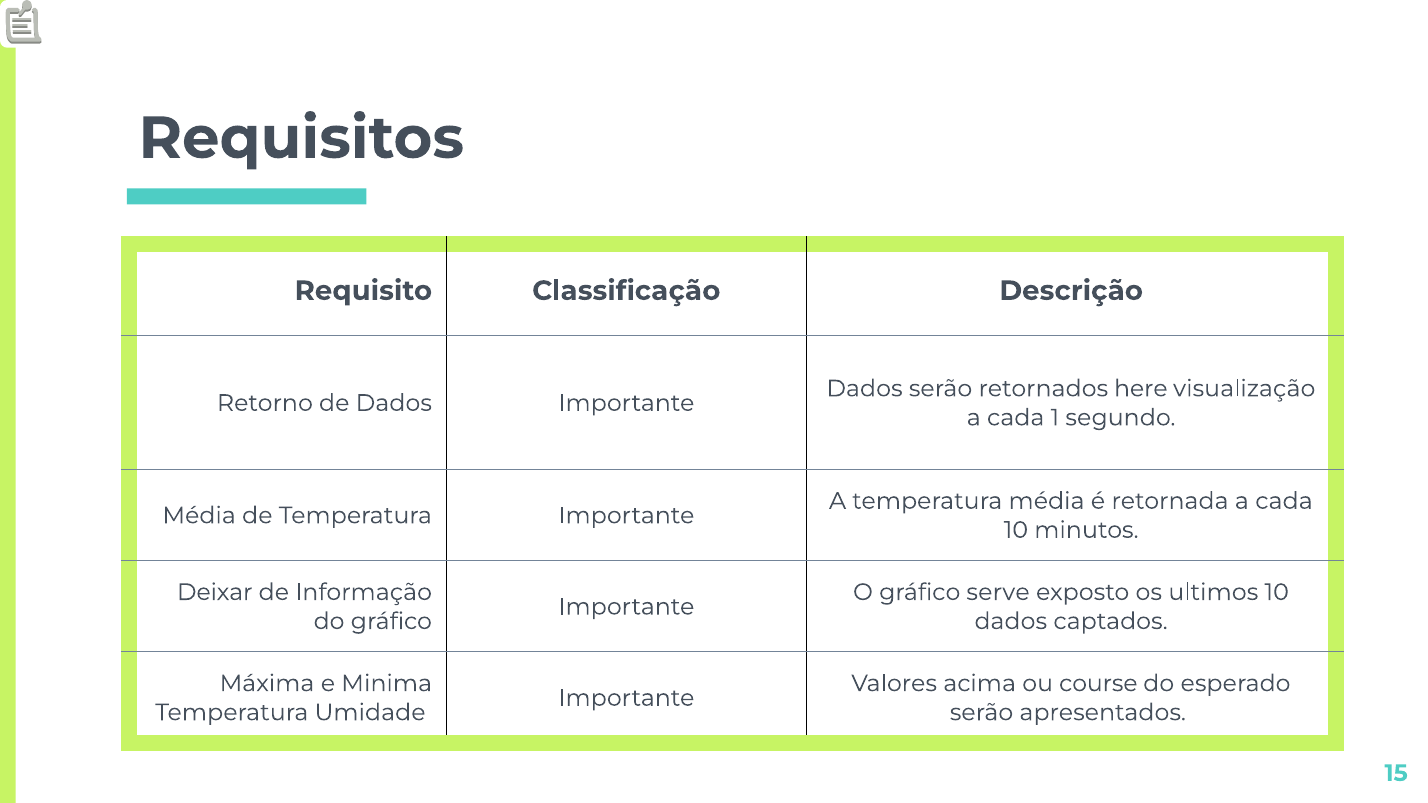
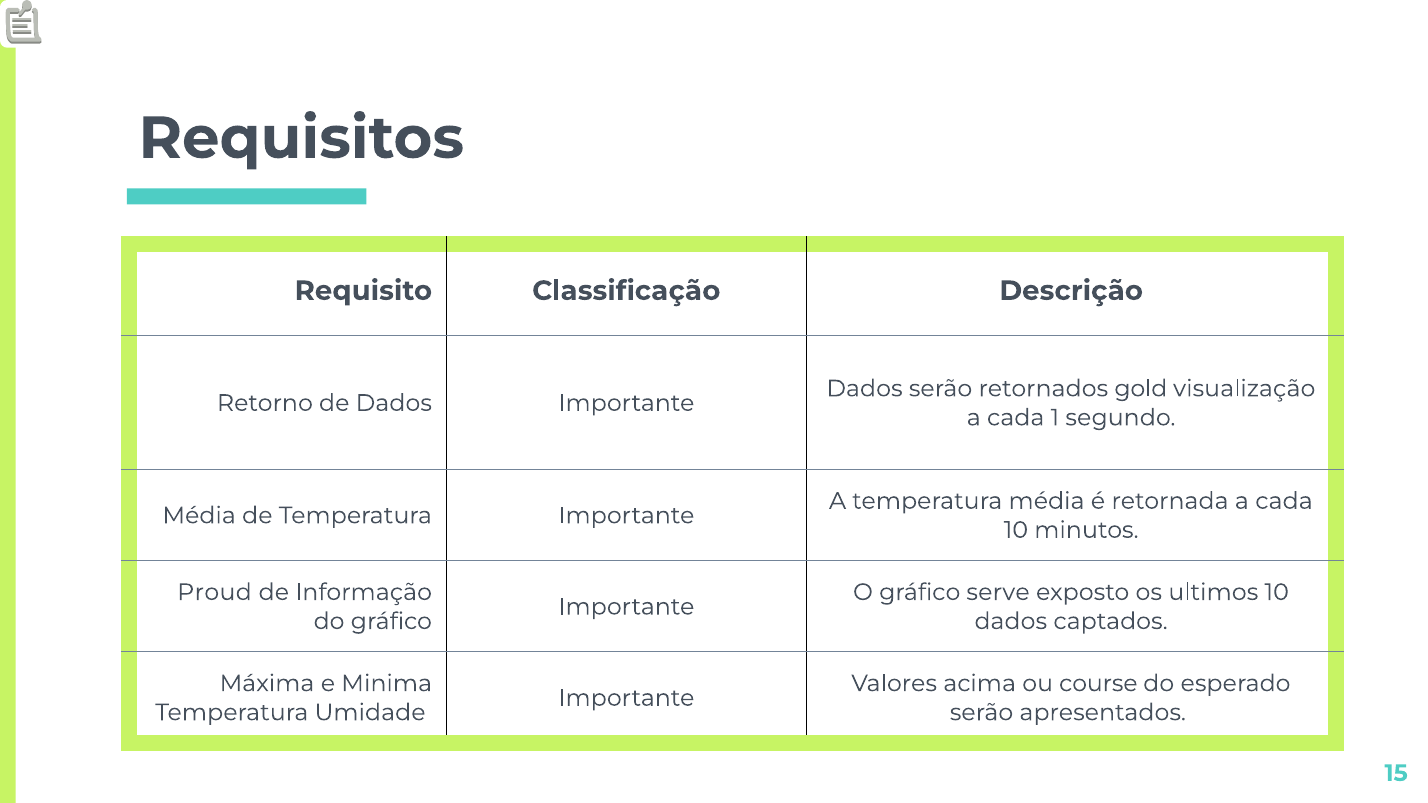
here: here -> gold (1141, 389)
Deixar: Deixar -> Proud (214, 592)
